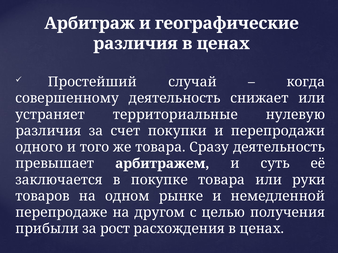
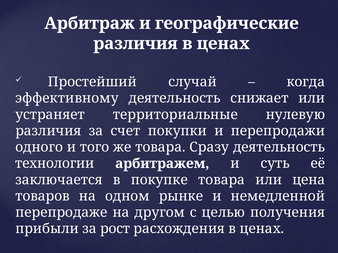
совершенному: совершенному -> эффективному (67, 98)
превышает: превышает -> технологии (55, 164)
руки: руки -> цена (309, 180)
